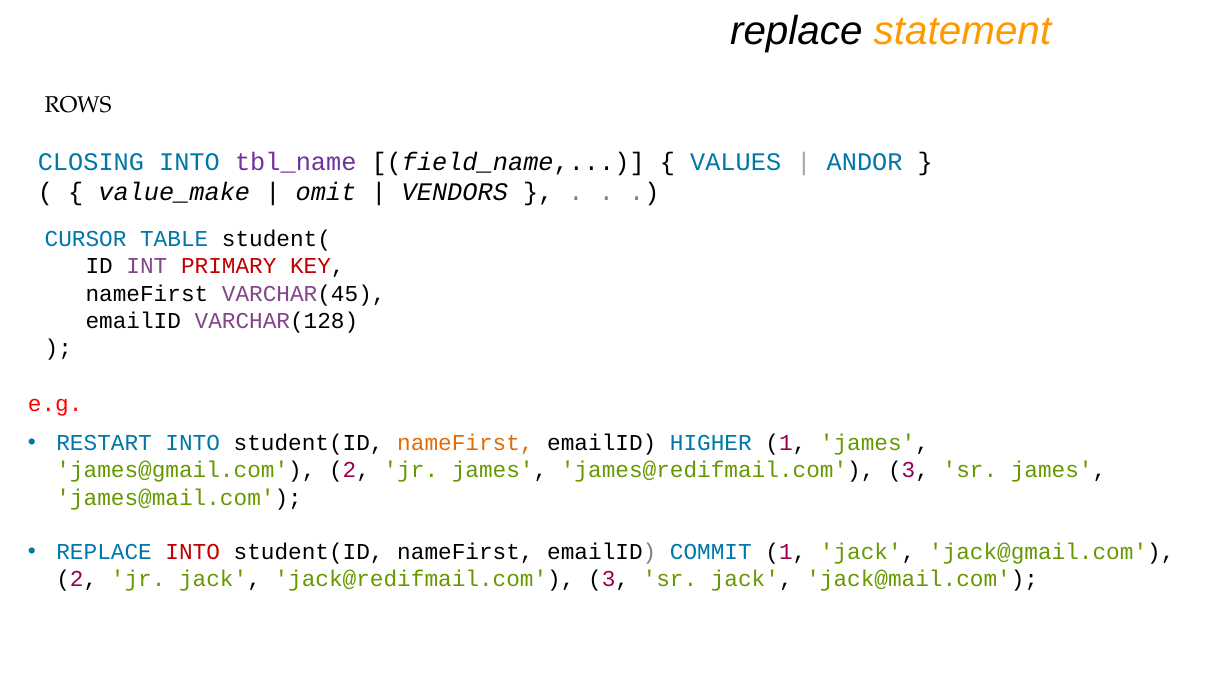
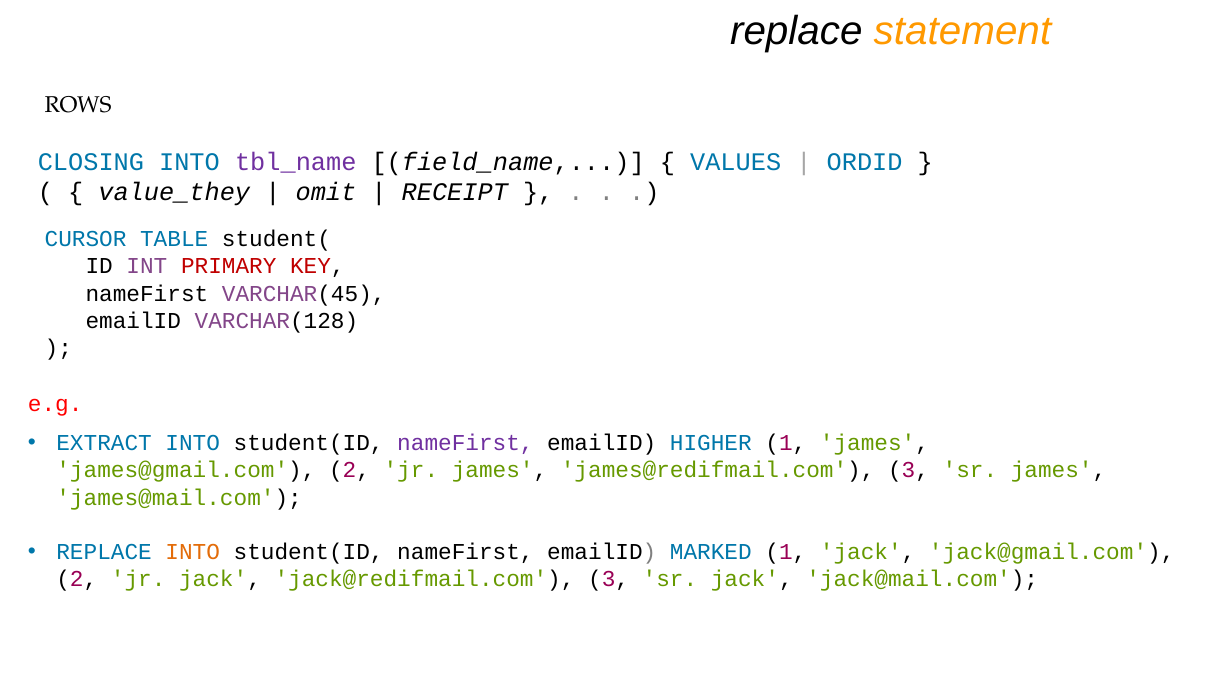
ANDOR: ANDOR -> ORDID (865, 162)
value_make: value_make -> value_they (174, 192)
VENDORS: VENDORS -> RECEIPT (455, 192)
RESTART: RESTART -> EXTRACT (104, 443)
nameFirst colour: orange -> purple (465, 443)
INTO colour: red -> orange (193, 552)
COMMIT: COMMIT -> MARKED (711, 552)
